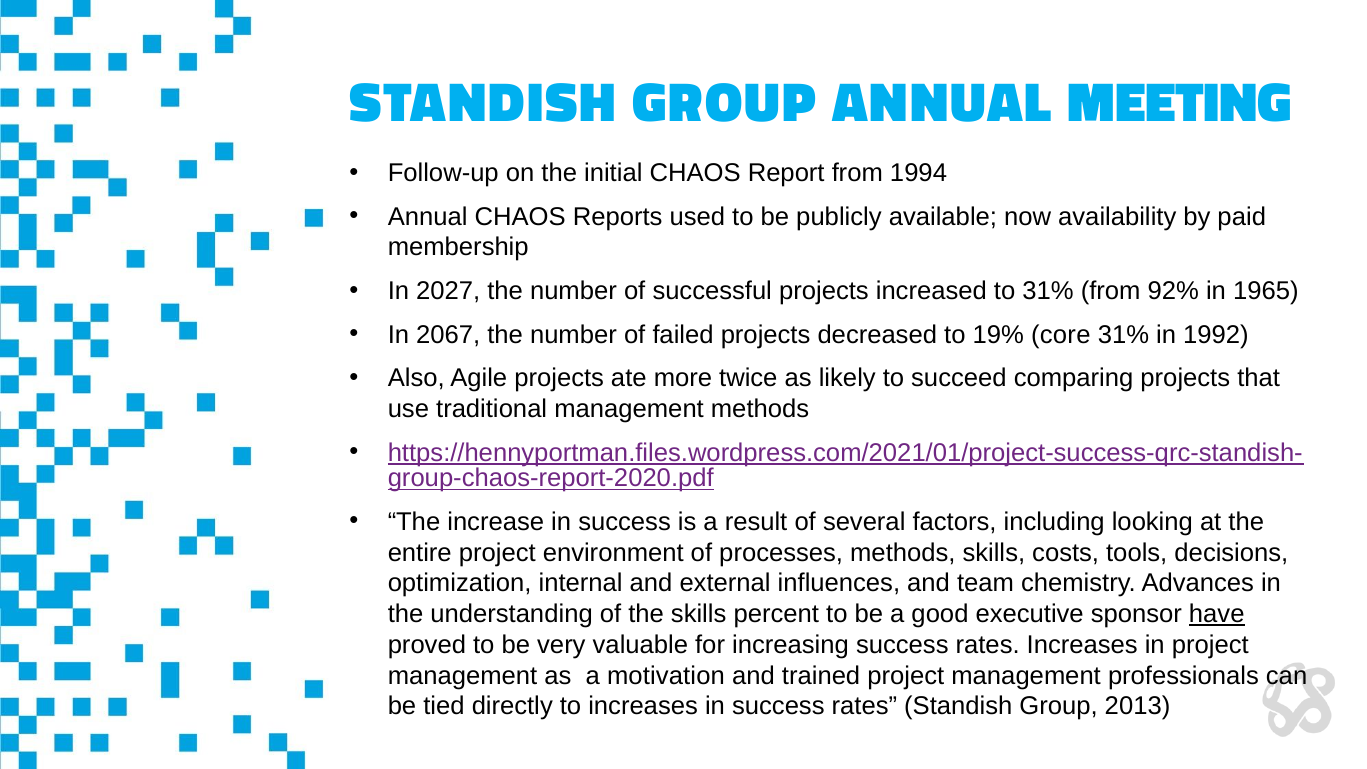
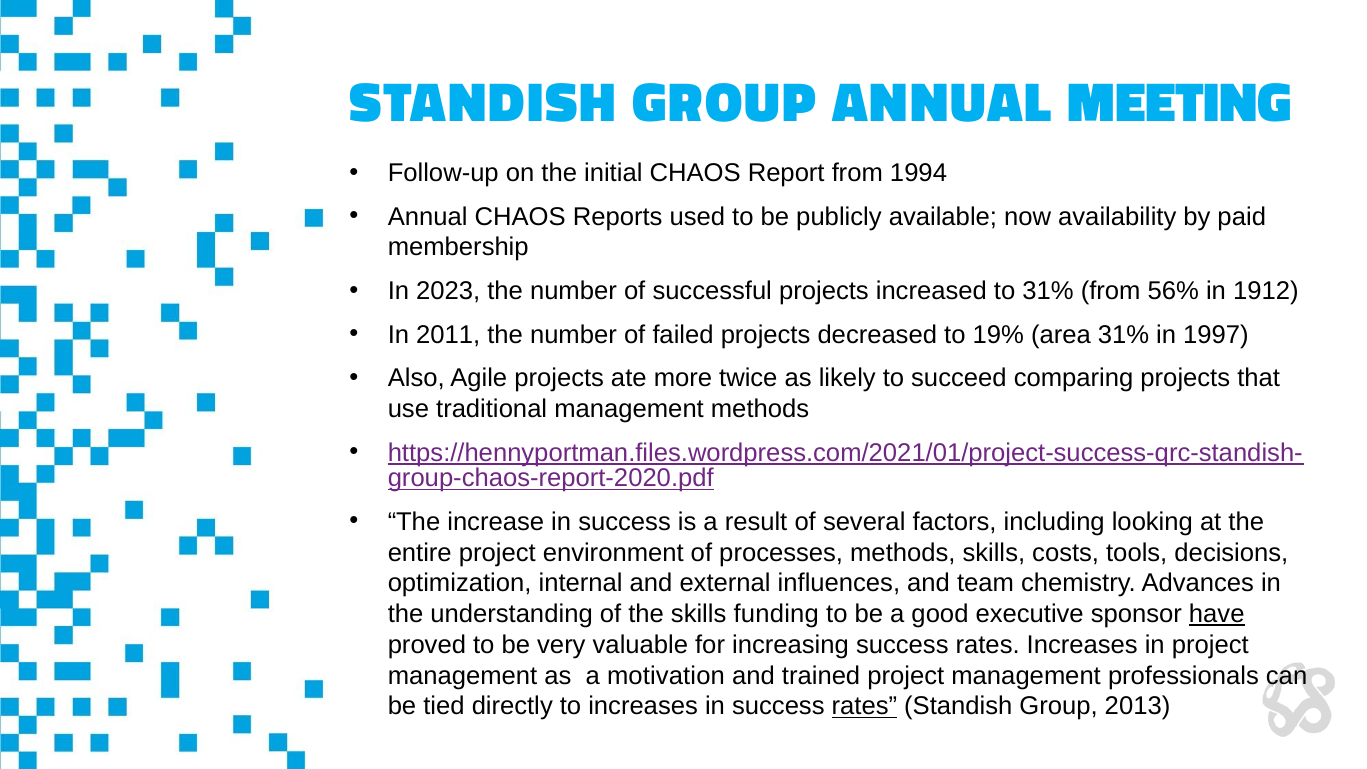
2027: 2027 -> 2023 (448, 291)
92%: 92% -> 56% (1173, 291)
1965: 1965 -> 1912 (1266, 291)
2067: 2067 -> 2011 (448, 335)
core: core -> area (1061, 335)
1992: 1992 -> 1997 (1216, 335)
percent: percent -> funding (776, 614)
rates underline: none -> present (864, 706)
